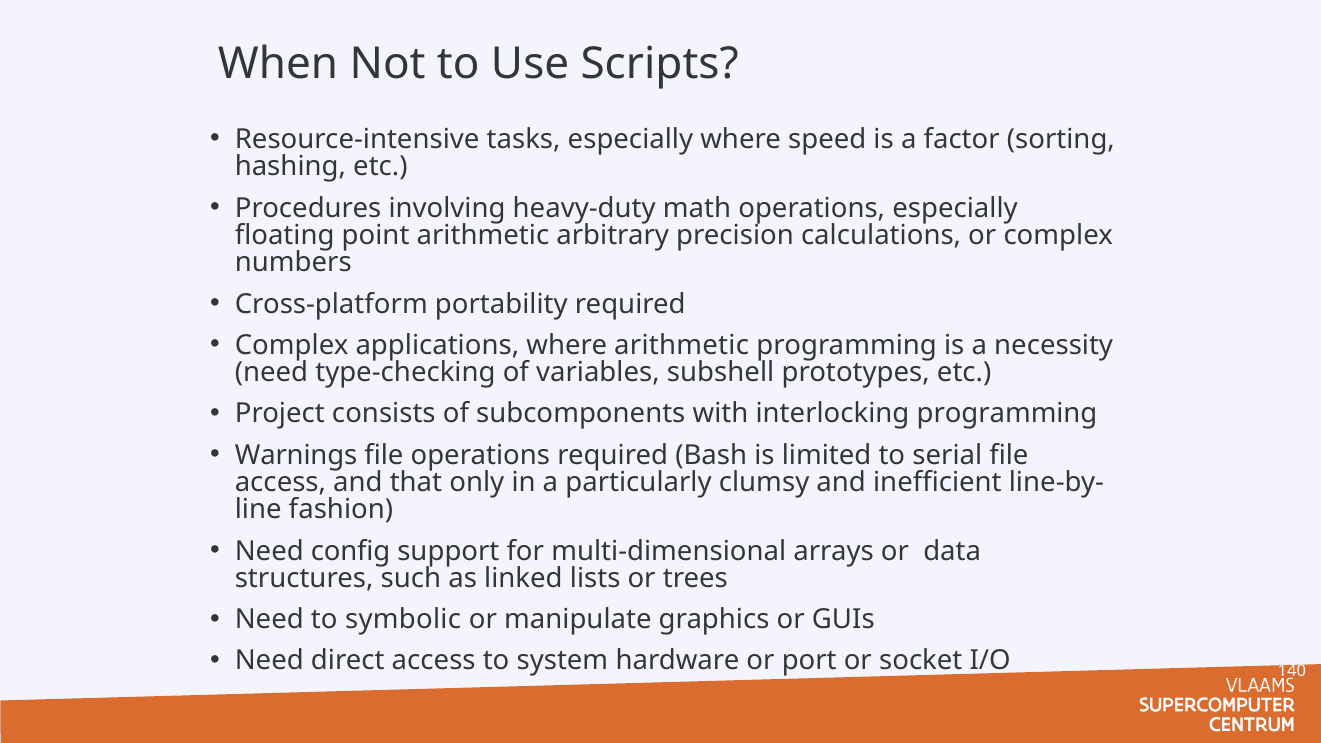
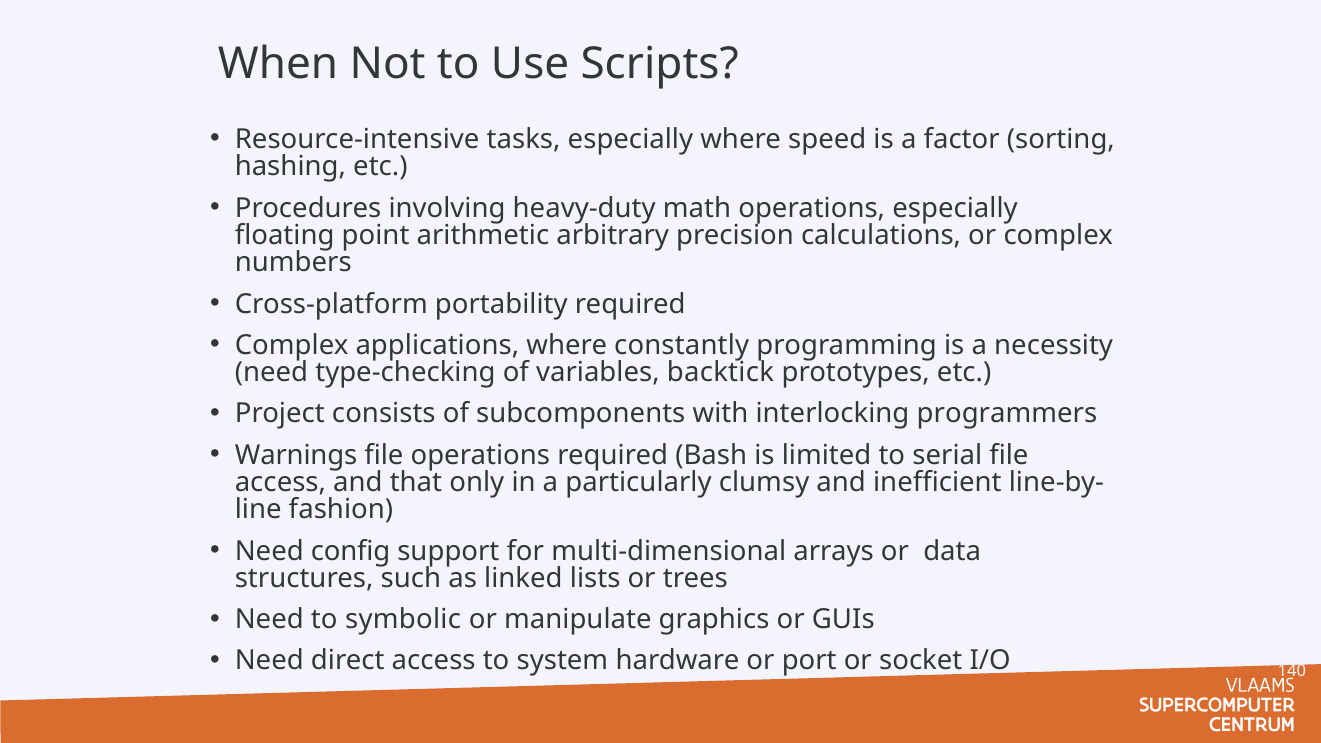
where arithmetic: arithmetic -> constantly (682, 345)
subshell: subshell -> backtick (720, 373)
interlocking programming: programming -> programmers (1007, 414)
